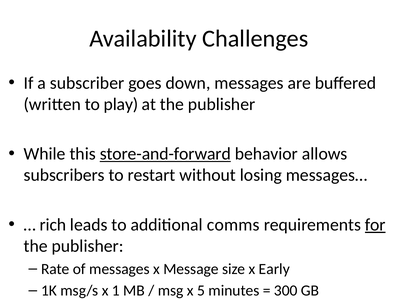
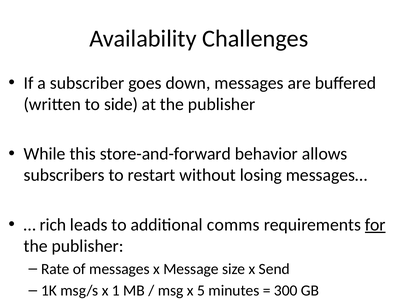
play: play -> side (121, 104)
store-and-forward underline: present -> none (165, 154)
Early: Early -> Send (274, 268)
